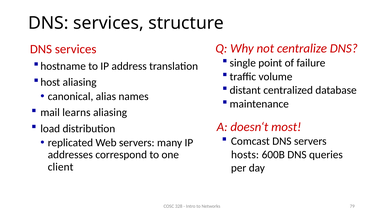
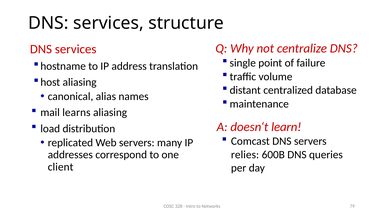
most: most -> learn (286, 127)
hosts: hosts -> relies (245, 155)
